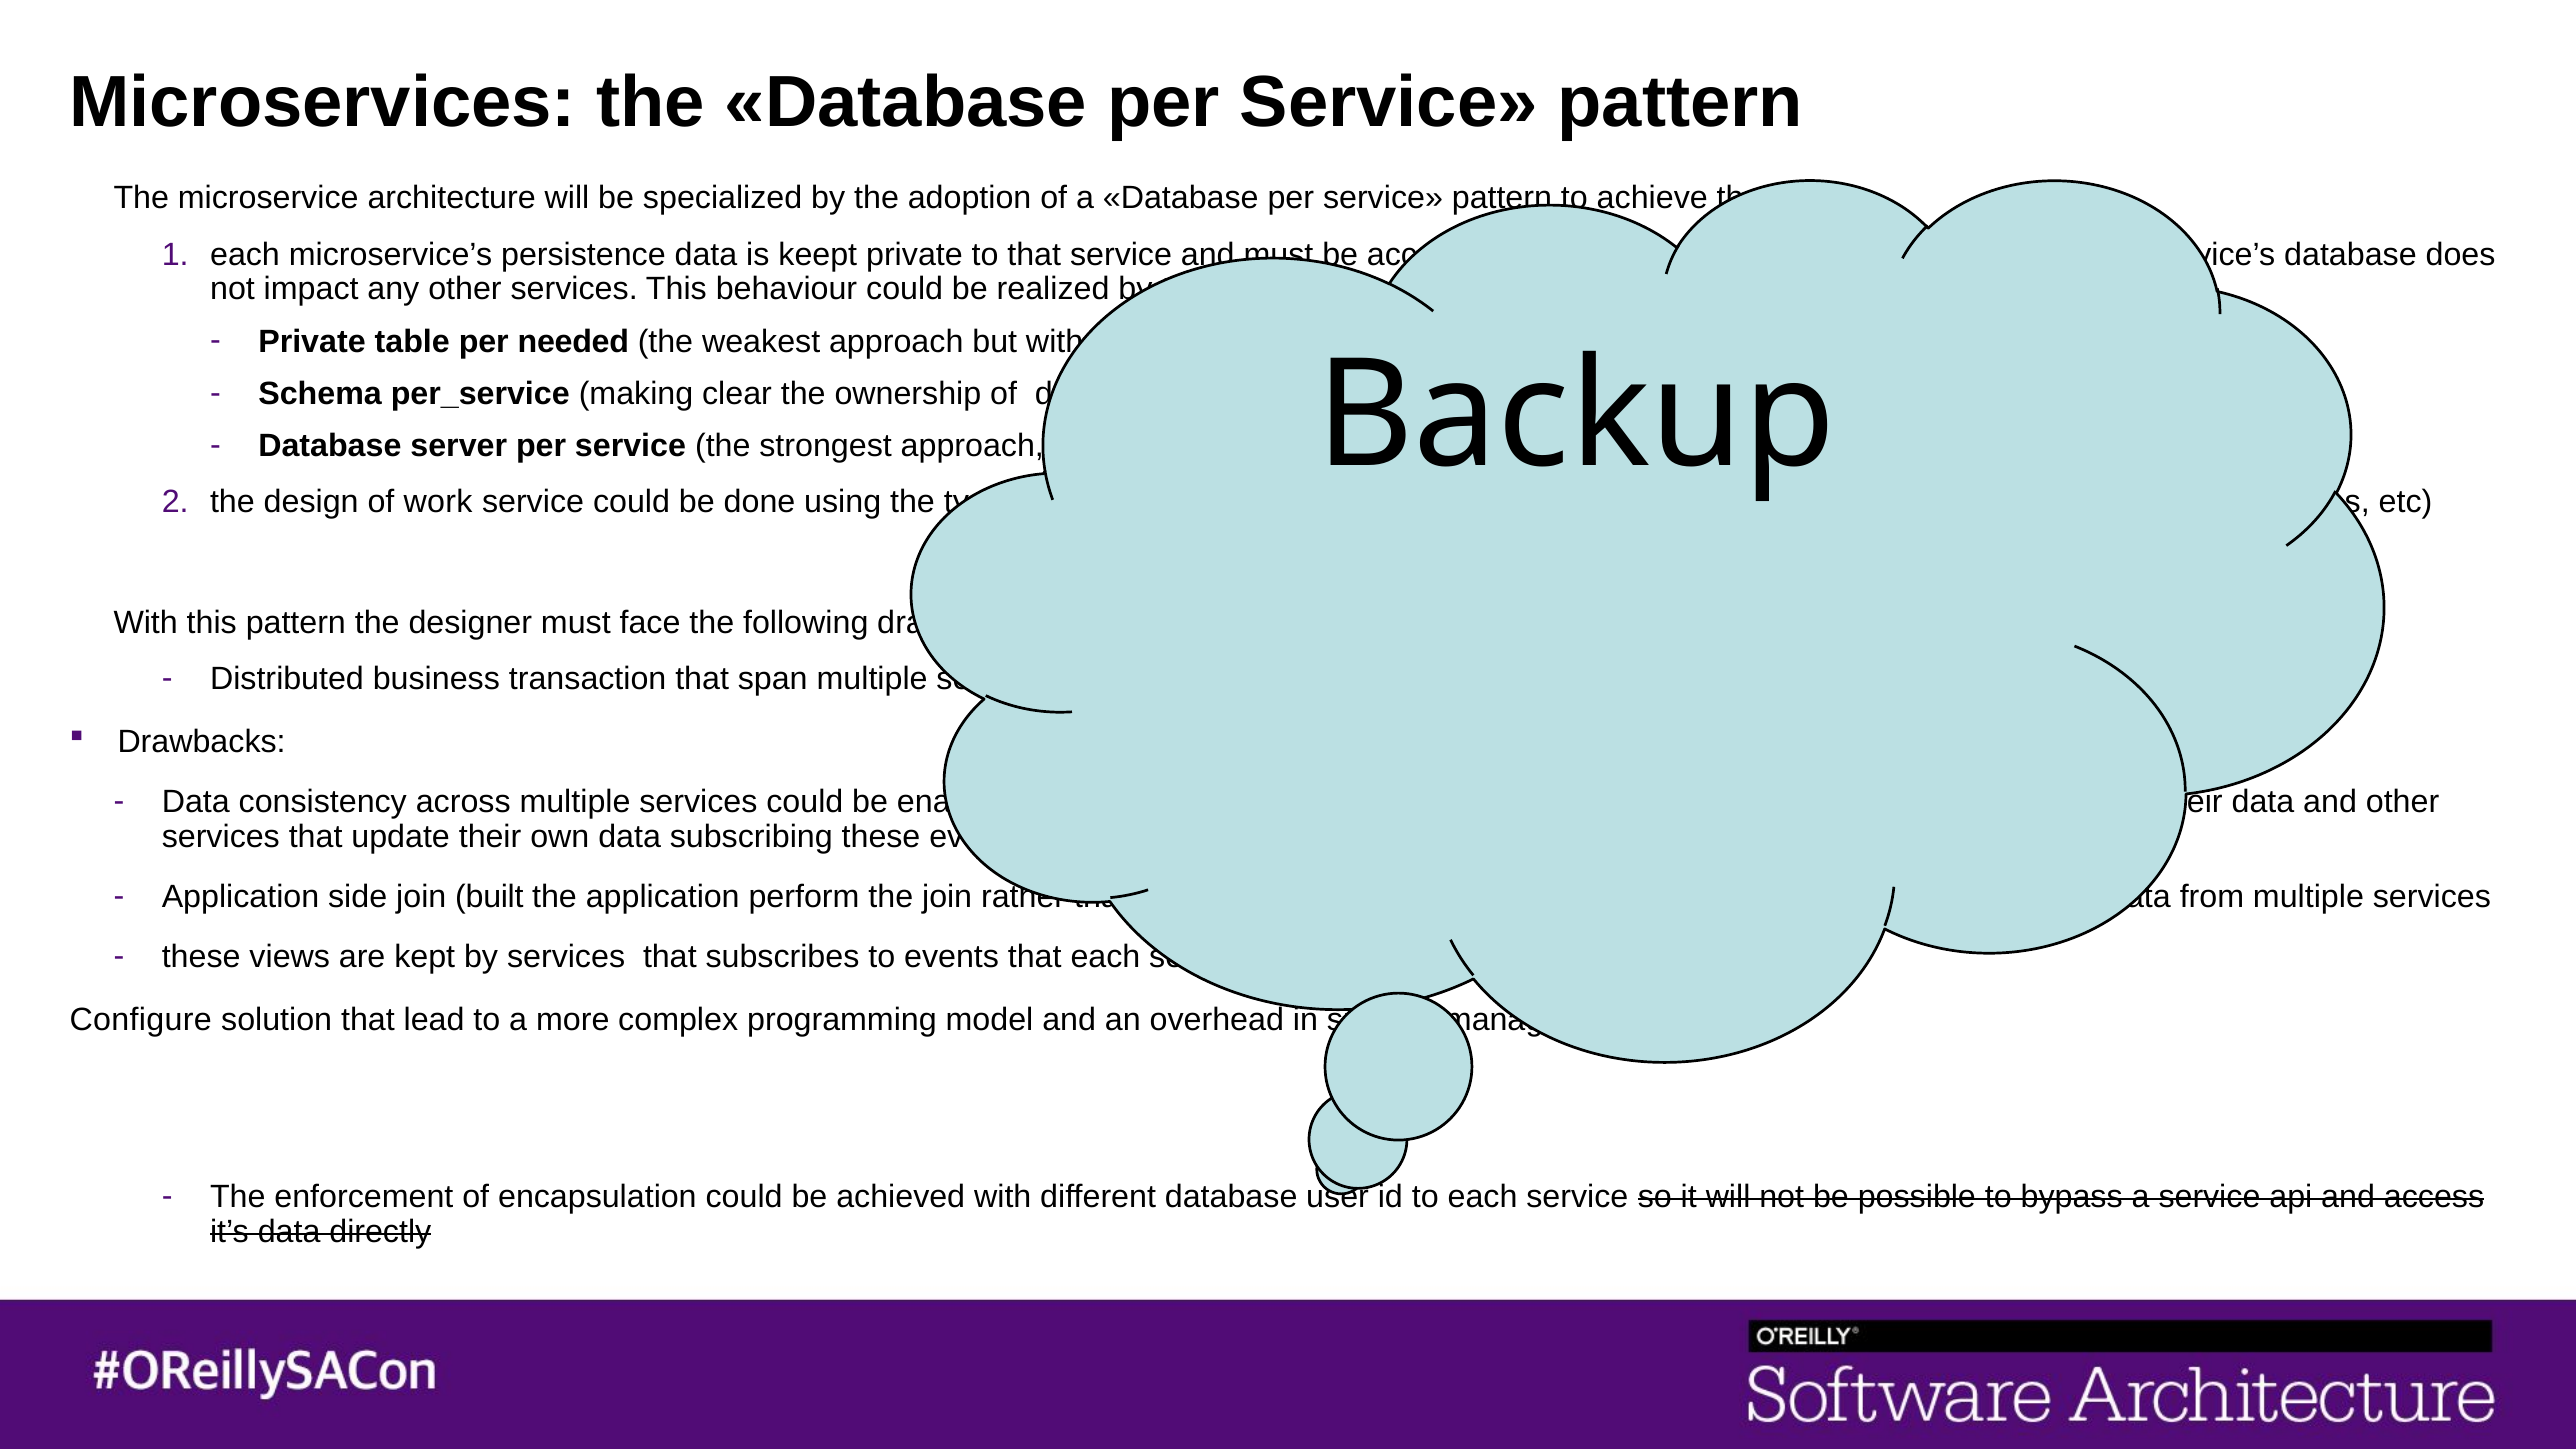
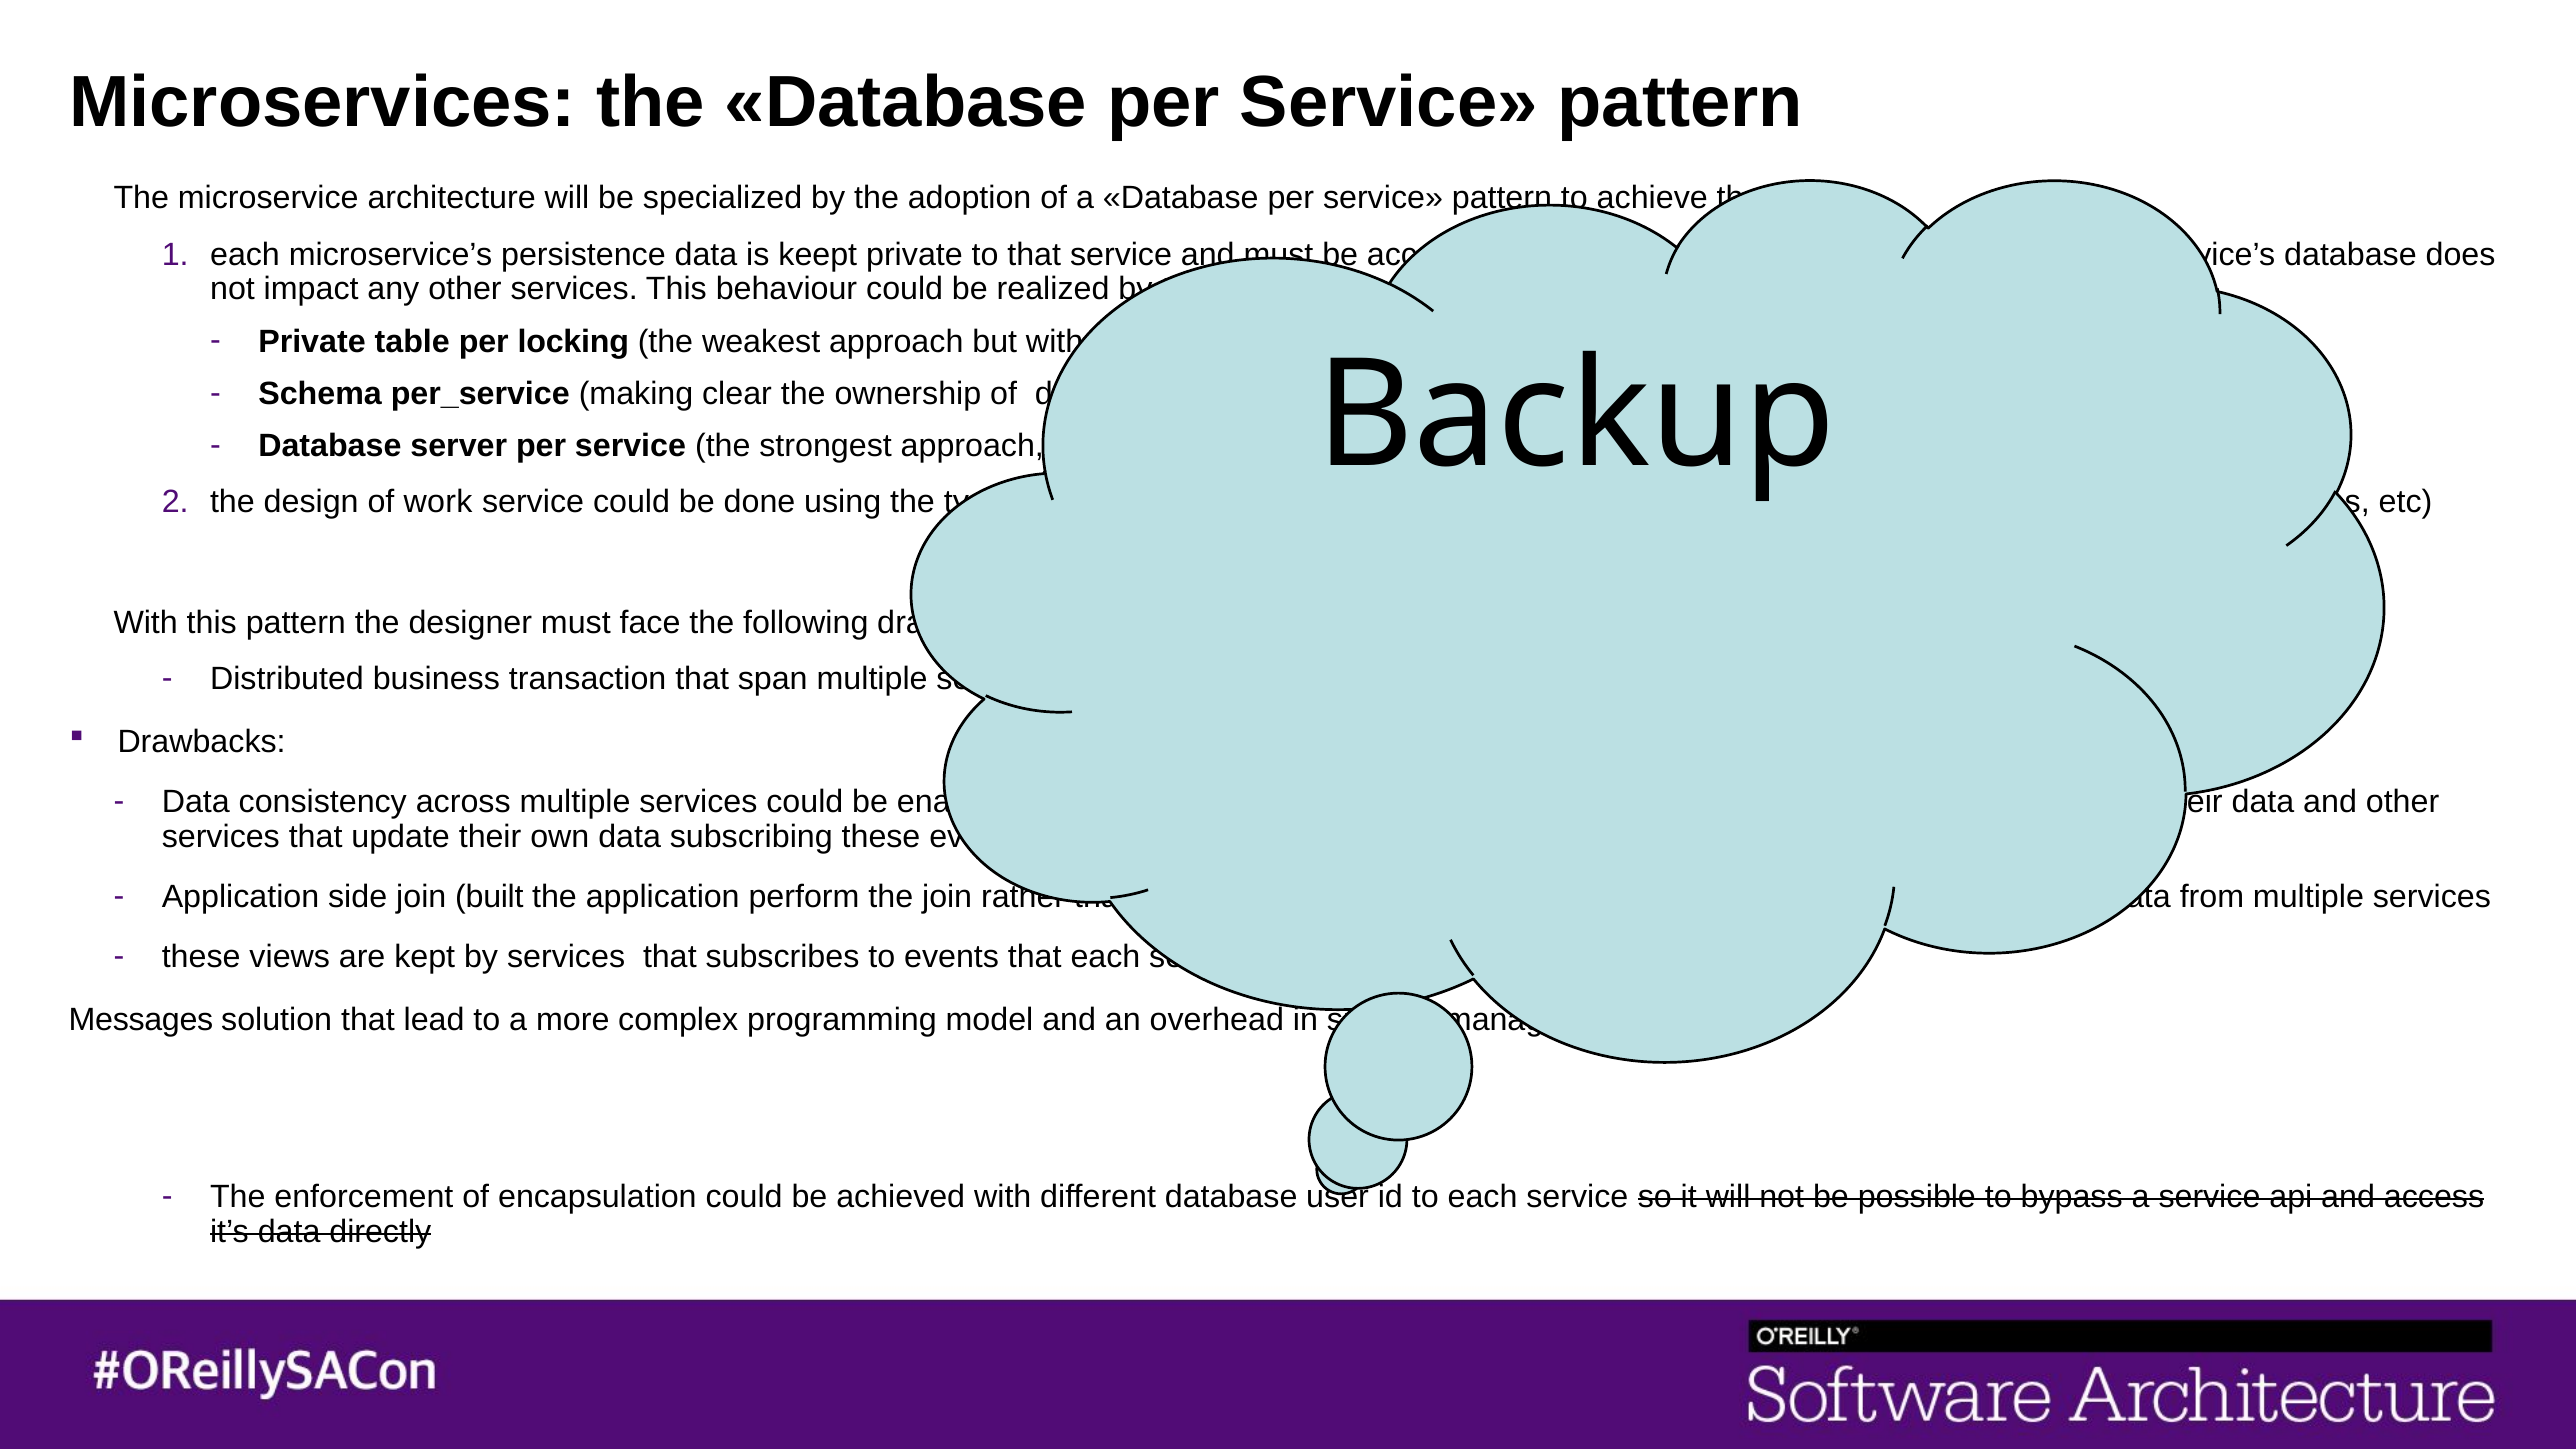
needed: needed -> locking (573, 342)
Configure: Configure -> Messages (141, 1020)
